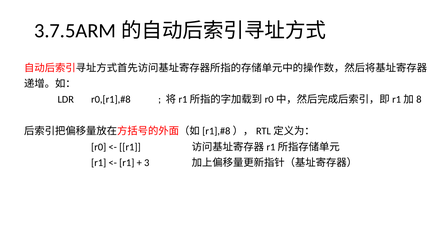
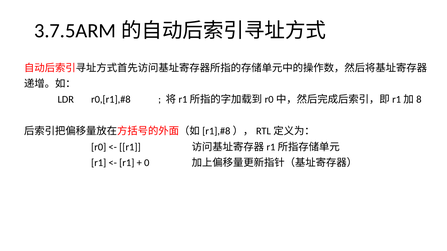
3: 3 -> 0 (147, 163)
